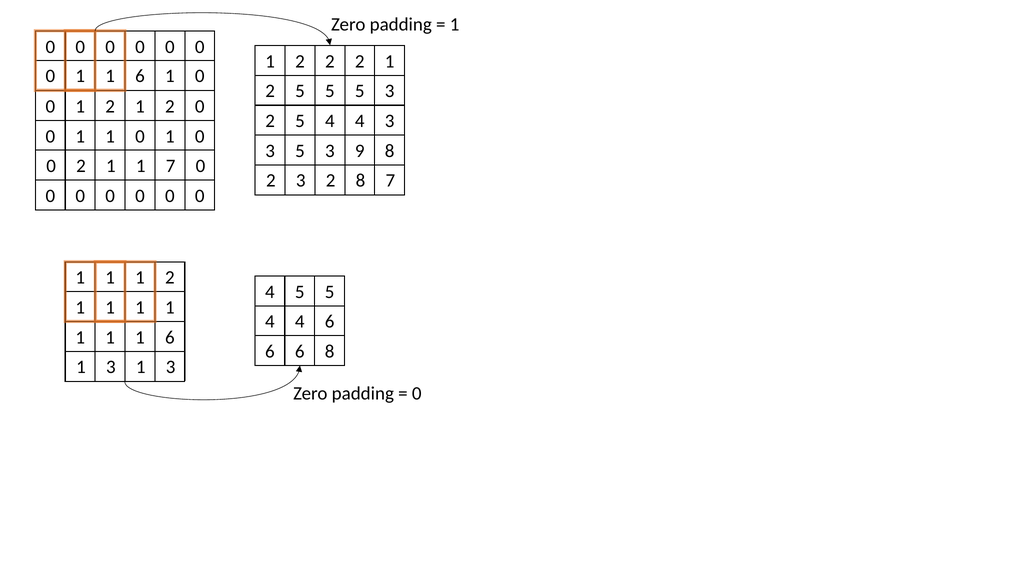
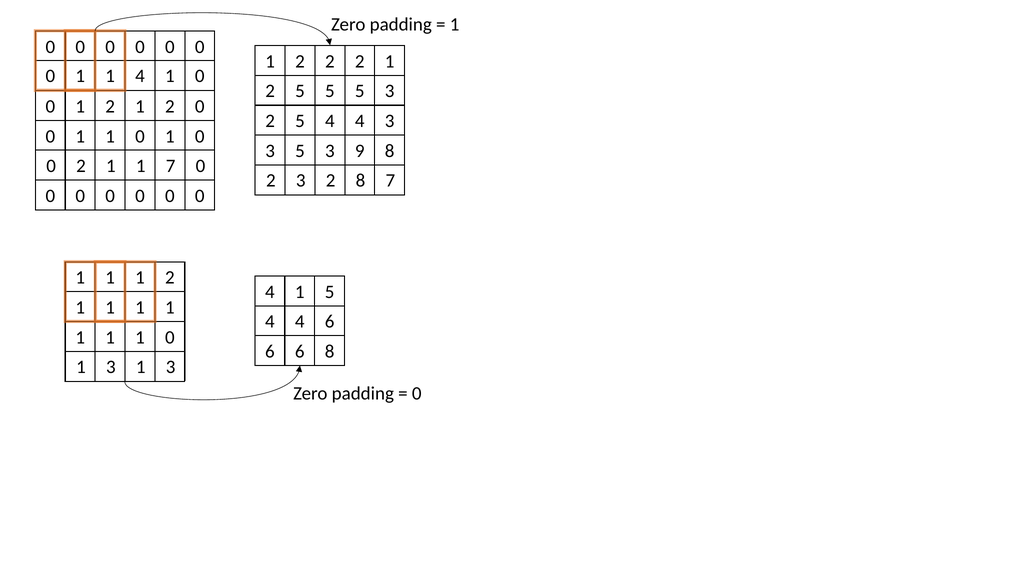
6: 6 -> 4 (140, 76)
5: 5 -> 1 (300, 292)
1 1 1 6: 6 -> 0 (170, 338)
